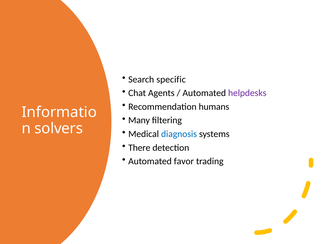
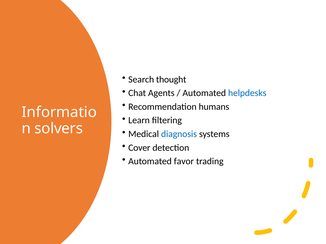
specific: specific -> thought (171, 80)
helpdesks colour: purple -> blue (247, 93)
Many: Many -> Learn (139, 121)
There: There -> Cover (139, 148)
